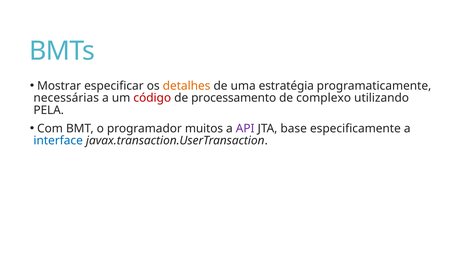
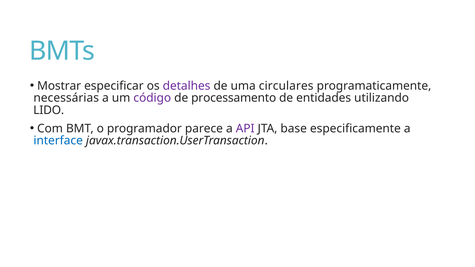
detalhes colour: orange -> purple (187, 86)
estratégia: estratégia -> circulares (286, 86)
código colour: red -> purple (152, 98)
complexo: complexo -> entidades (324, 98)
PELA: PELA -> LIDO (49, 110)
muitos: muitos -> parece (204, 129)
